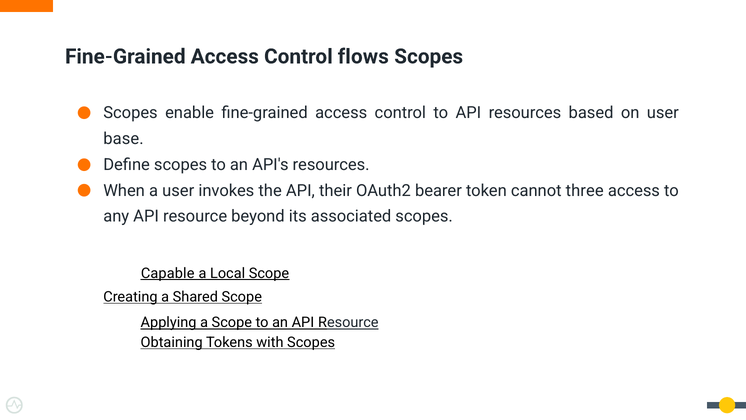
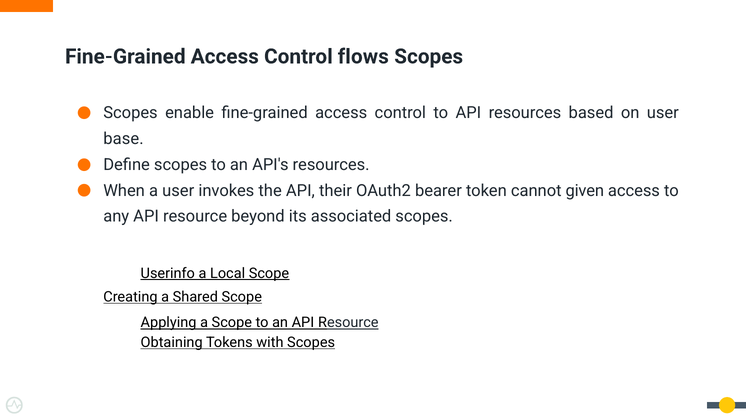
three: three -> given (585, 190)
Capable: Capable -> Userinfo (168, 273)
